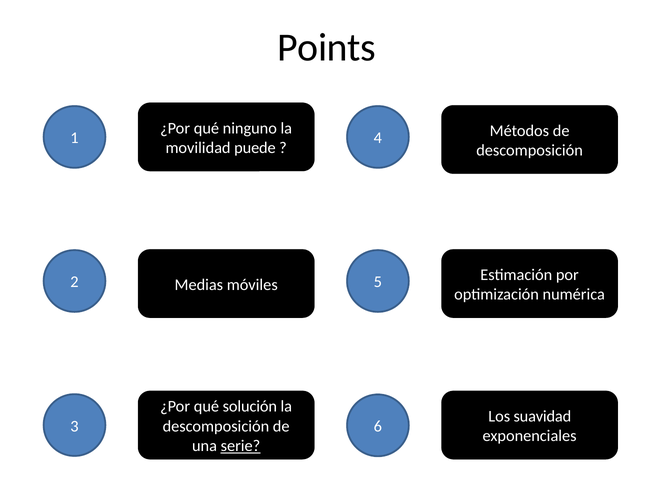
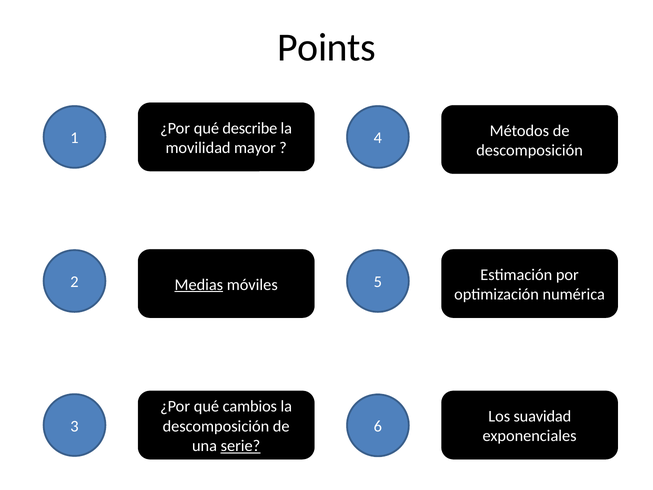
ninguno: ninguno -> describe (250, 128)
puede: puede -> mayor (255, 148)
Medias underline: none -> present (199, 285)
solución: solución -> cambios (250, 406)
